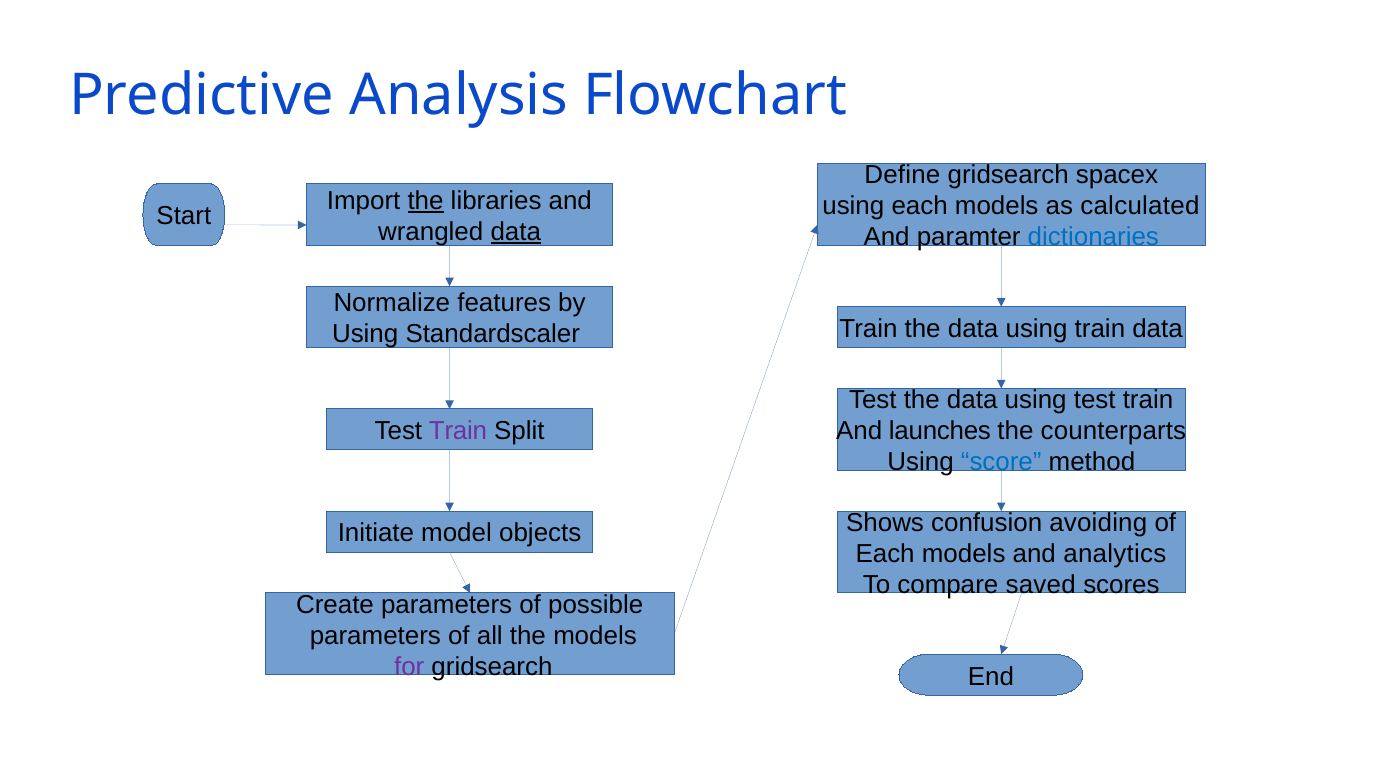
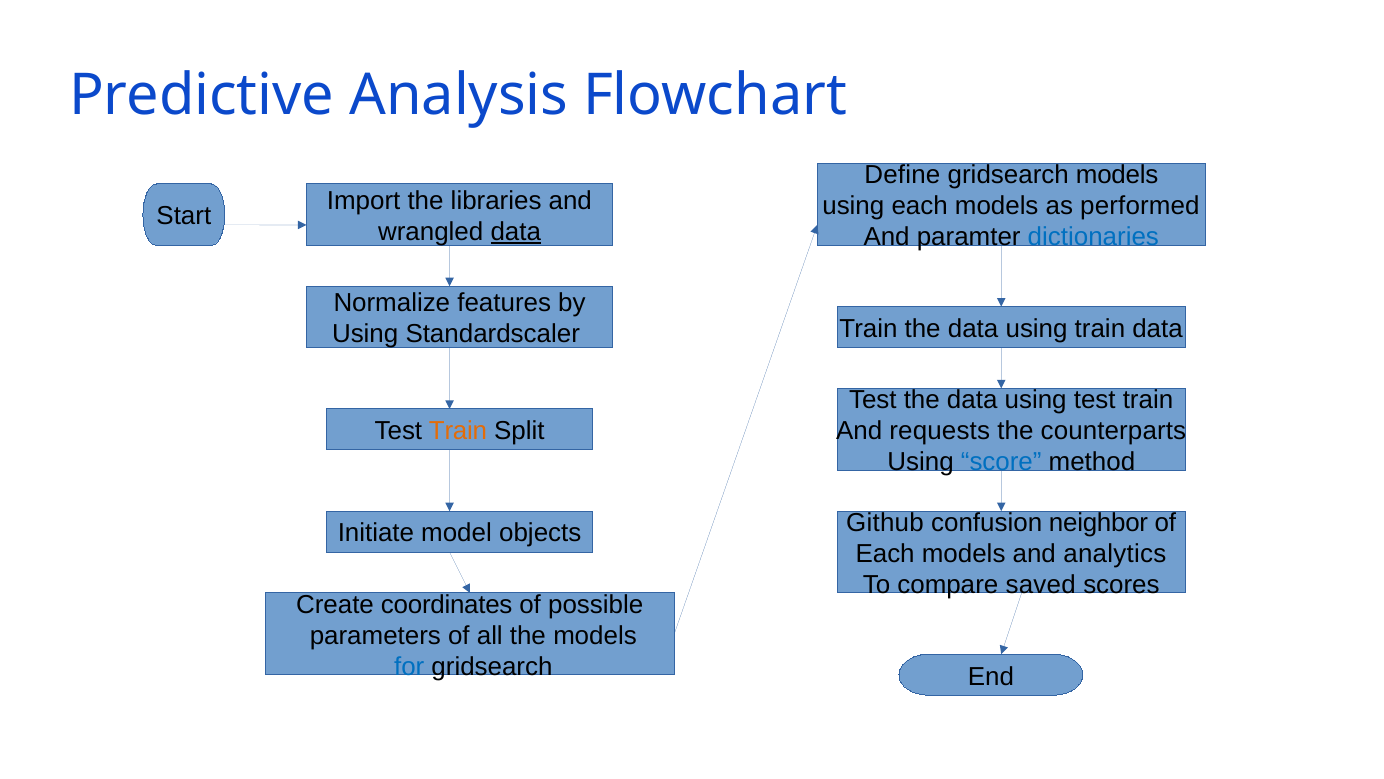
gridsearch spacex: spacex -> models (1117, 175)
the underline: present -> none (426, 201)
calculated: calculated -> performed (1140, 206)
Train colour: purple -> orange (458, 431)
launches: launches -> requests (940, 431)
Shows: Shows -> Github (885, 522)
avoiding: avoiding -> neighbor (1099, 522)
Create parameters: parameters -> coordinates (447, 604)
for colour: purple -> blue (409, 666)
